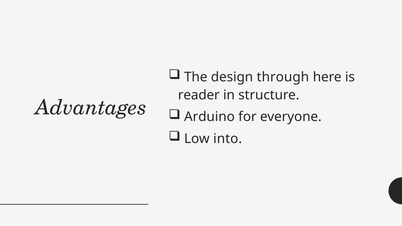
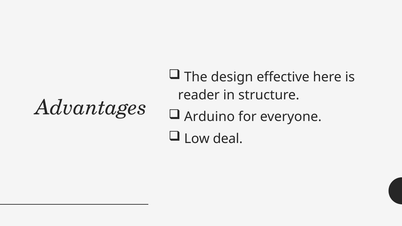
through: through -> effective (283, 77)
into: into -> deal (228, 139)
